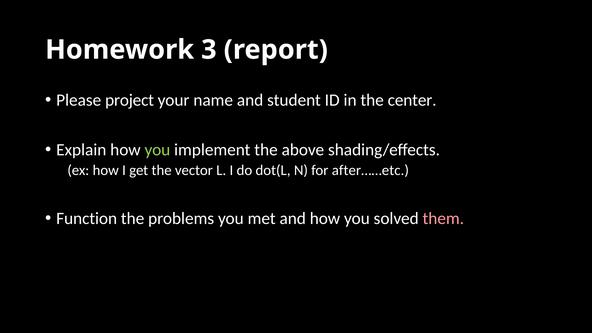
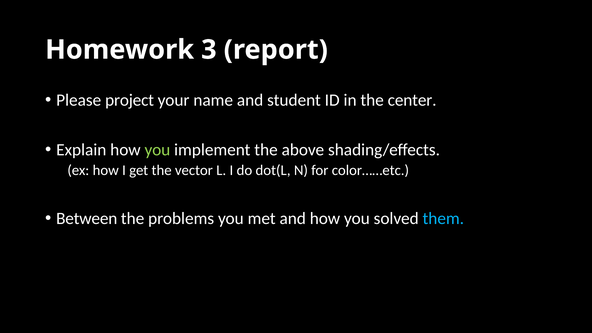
after……etc: after……etc -> color……etc (370, 170)
Function: Function -> Between (87, 218)
them colour: pink -> light blue (443, 218)
